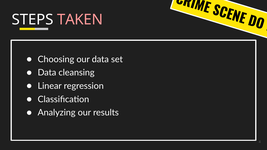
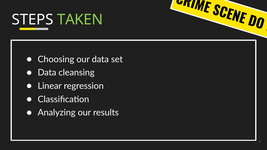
TAKEN colour: pink -> light green (80, 20)
